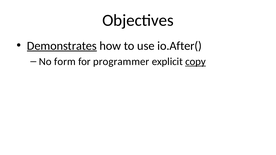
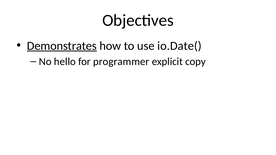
io.After(: io.After( -> io.Date( (179, 46)
form: form -> hello (65, 62)
copy underline: present -> none (196, 62)
